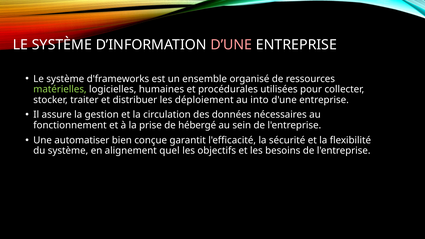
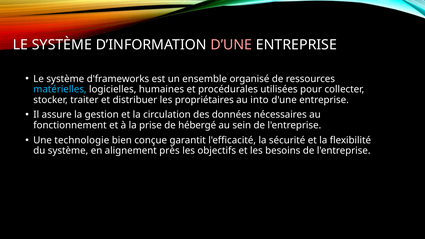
matérielles colour: light green -> light blue (60, 89)
déploiement: déploiement -> propriétaires (204, 100)
automatiser: automatiser -> technologie (82, 140)
quel: quel -> près (170, 151)
